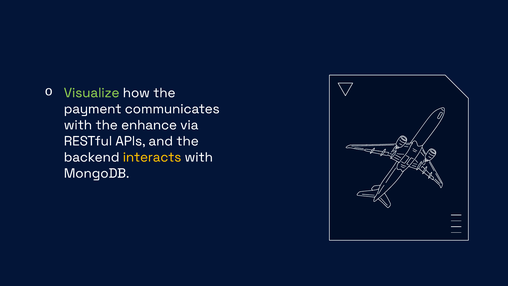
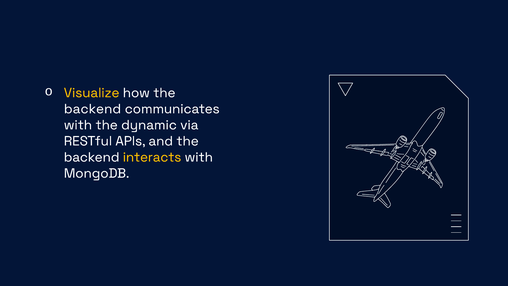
Visualize colour: light green -> yellow (92, 93)
payment: payment -> backend (93, 109)
enhance: enhance -> dynamic (149, 125)
